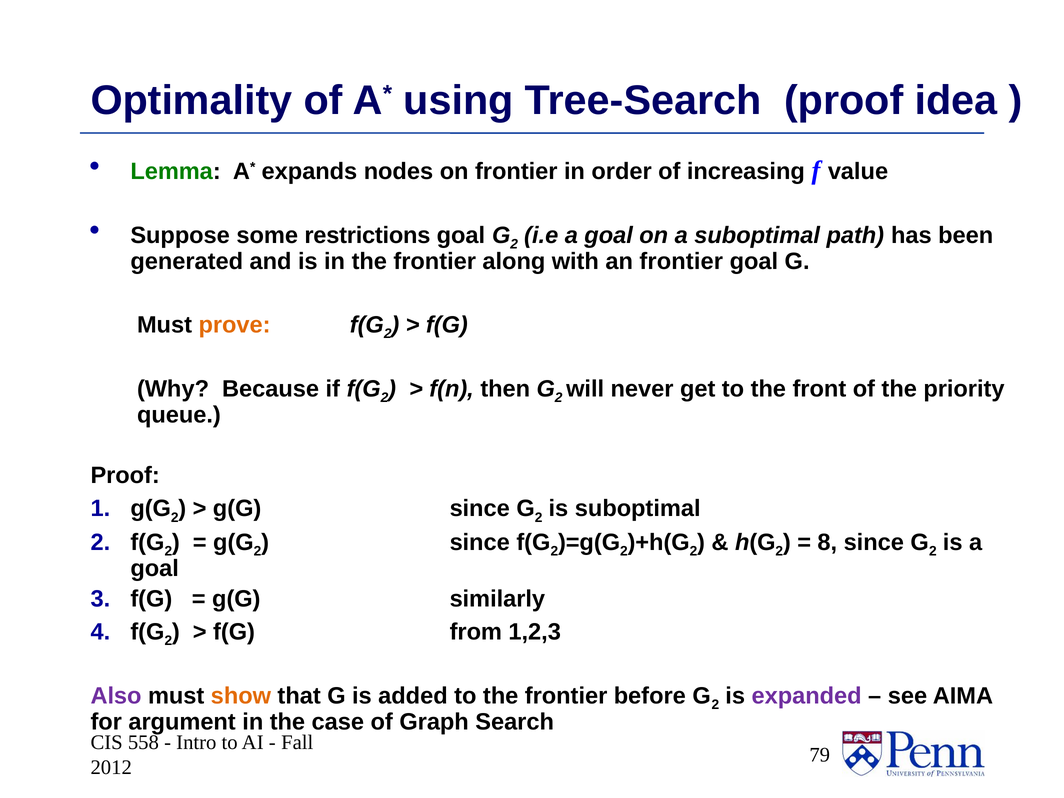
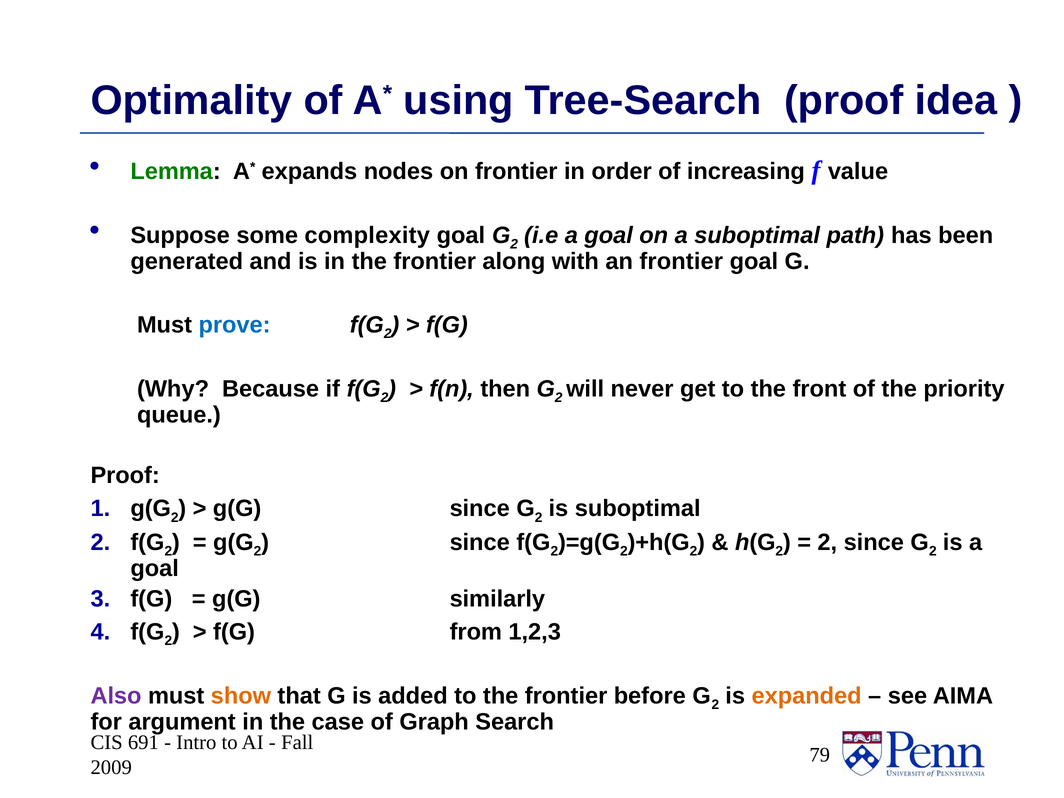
restrictions: restrictions -> complexity (367, 235)
prove colour: orange -> blue (235, 325)
8: 8 -> 2 (827, 542)
expanded colour: purple -> orange (807, 696)
558: 558 -> 691 (143, 743)
2012: 2012 -> 2009 (111, 768)
